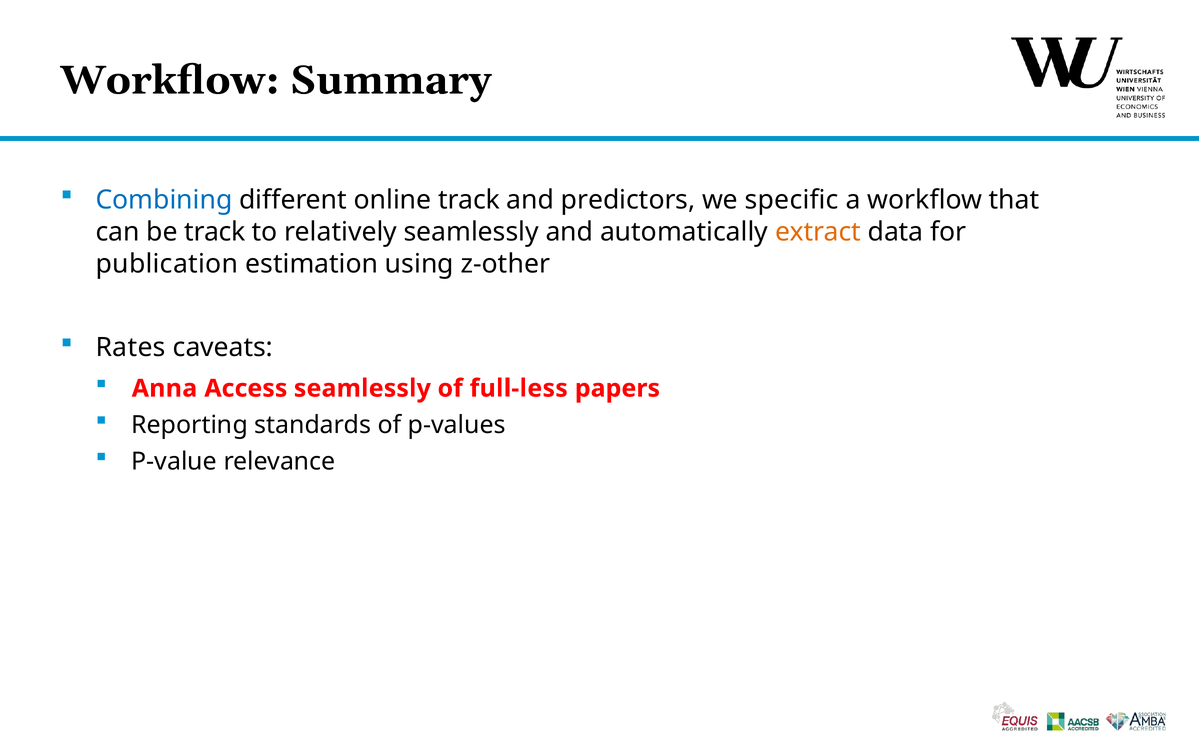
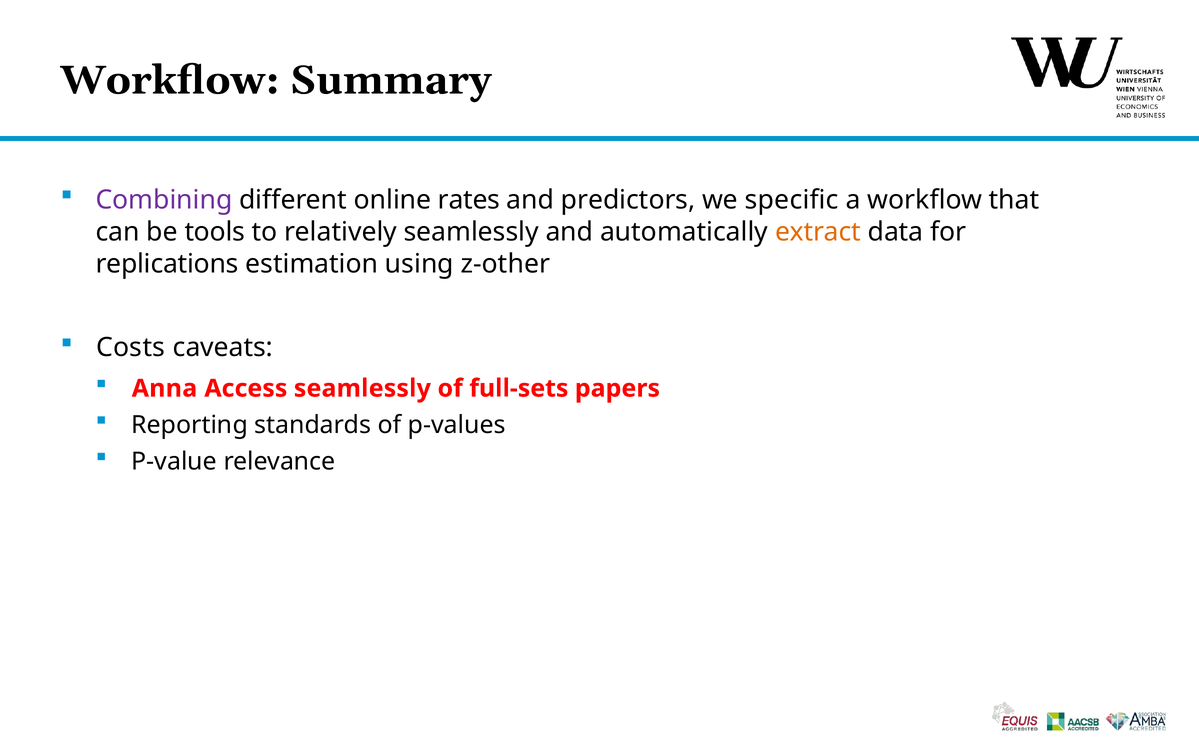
Combining colour: blue -> purple (164, 200)
online track: track -> rates (469, 200)
be track: track -> tools (215, 232)
publication: publication -> replications (167, 264)
Rates: Rates -> Costs (131, 348)
full-less: full-less -> full-sets (519, 389)
